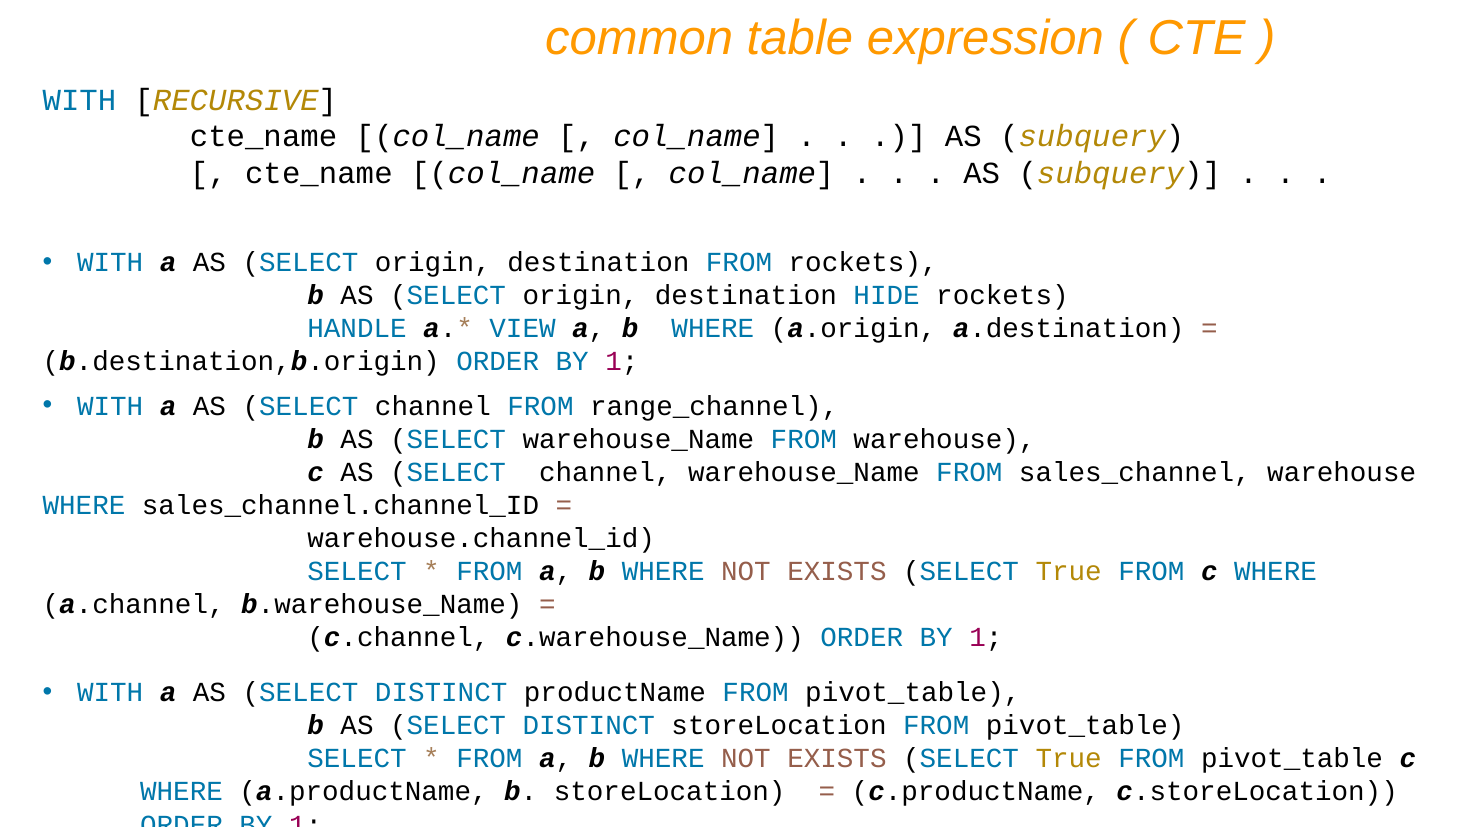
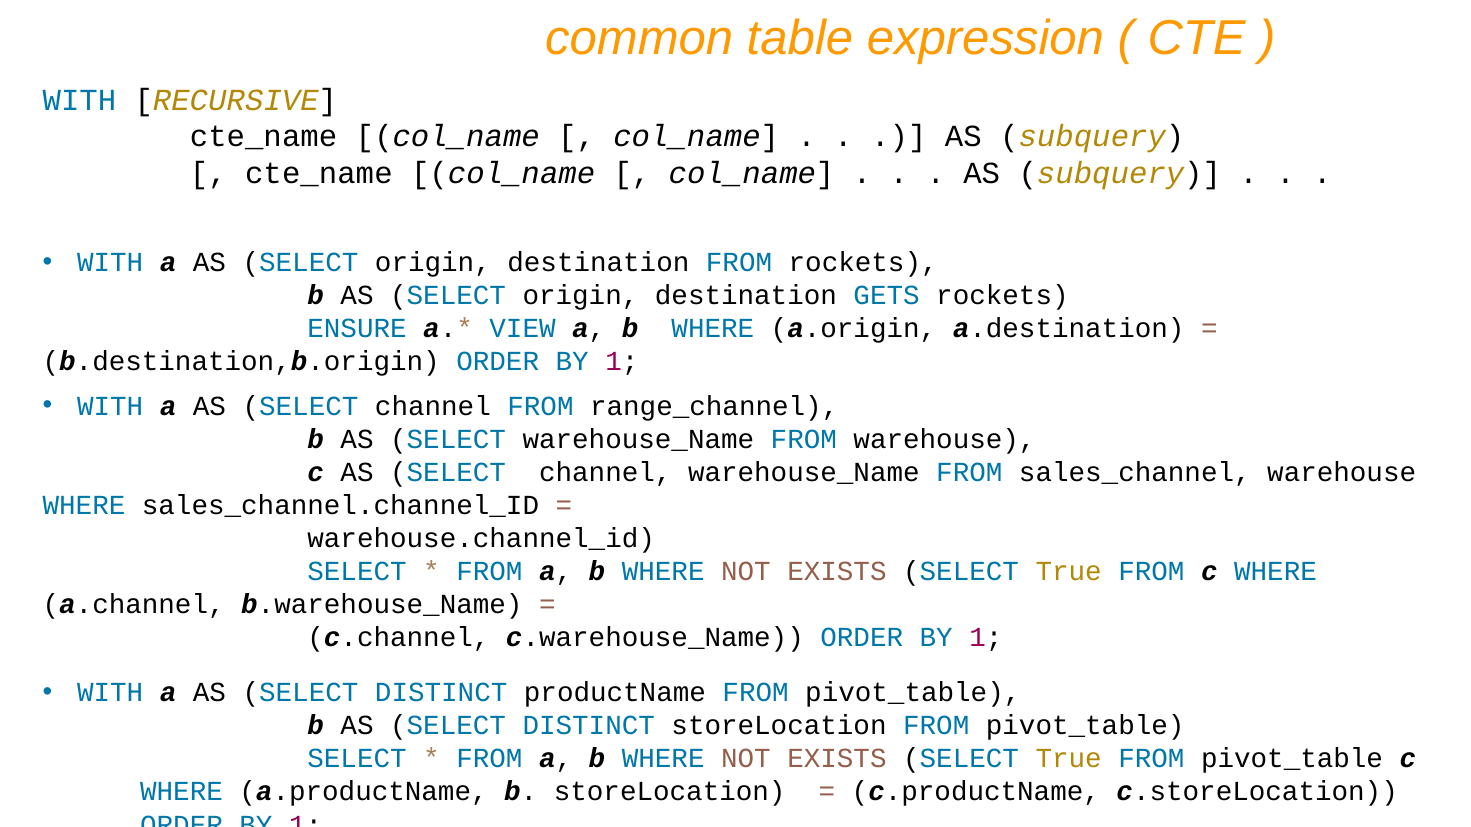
HIDE: HIDE -> GETS (887, 296)
HANDLE: HANDLE -> ENSURE (357, 329)
